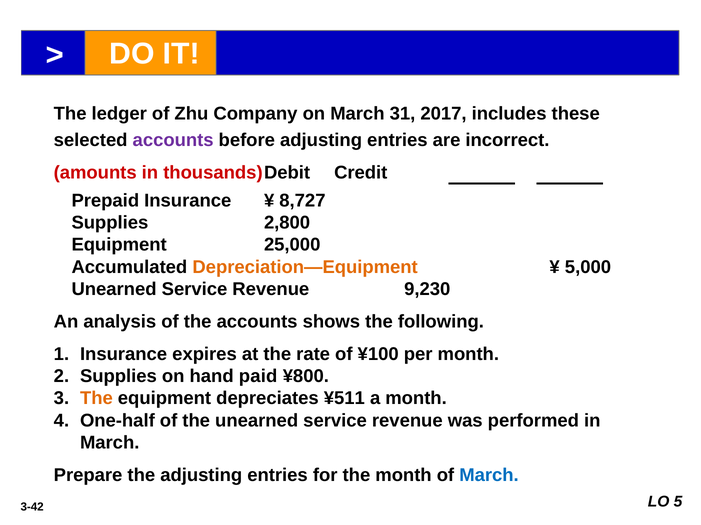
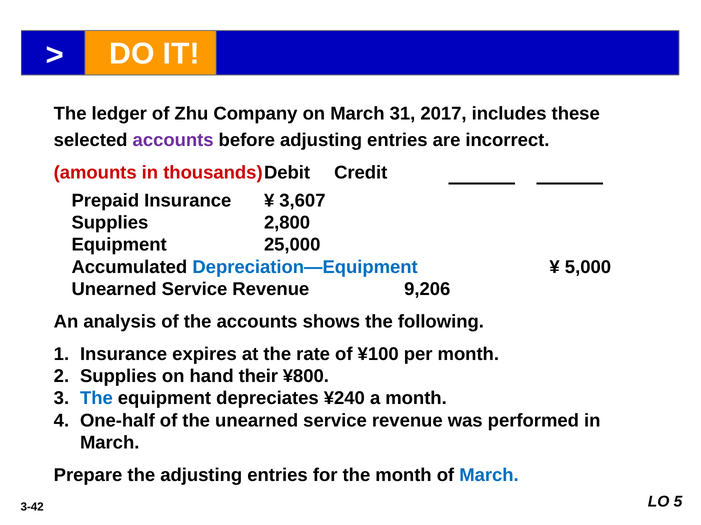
8,727: 8,727 -> 3,607 (302, 201)
Depreciation—Equipment colour: orange -> blue (305, 267)
9,230: 9,230 -> 9,206 (427, 290)
paid: paid -> their (258, 377)
The colour: orange -> blue (96, 399)
¥511: ¥511 -> ¥240 (344, 399)
